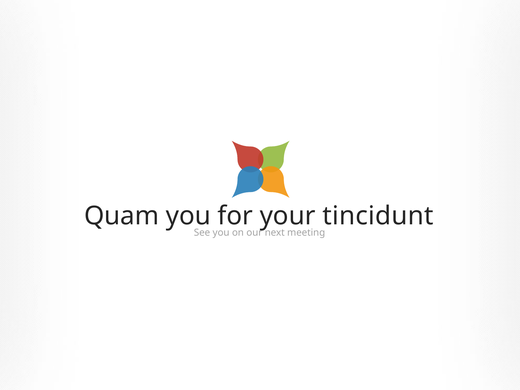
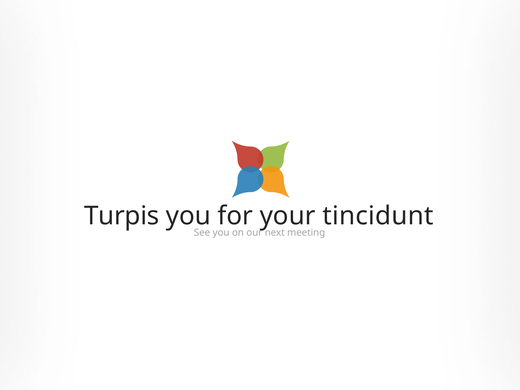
Quam: Quam -> Turpis (122, 216)
